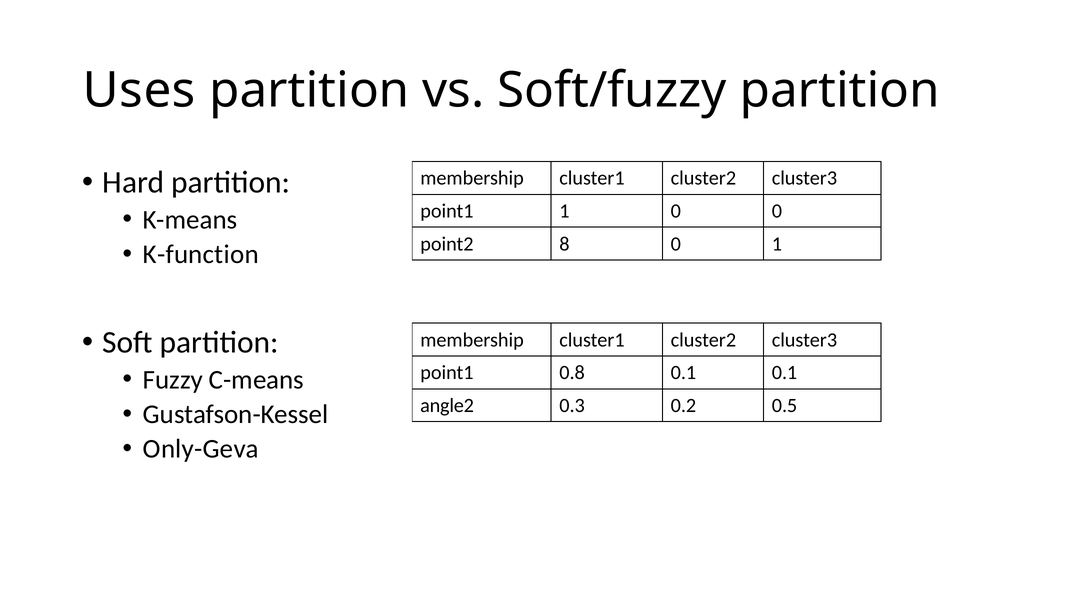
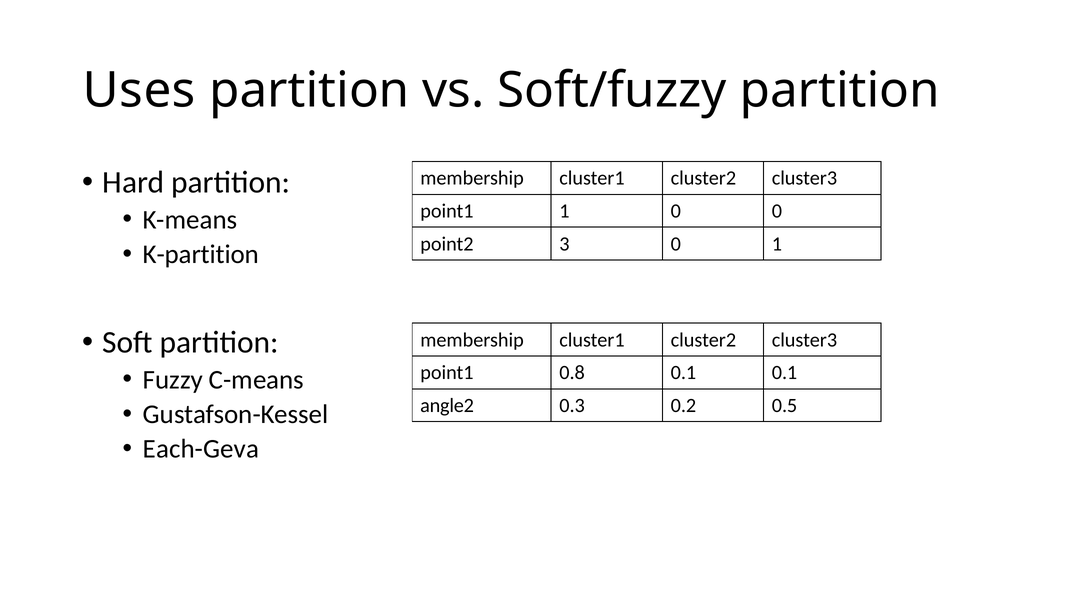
8: 8 -> 3 (564, 244)
K-function: K-function -> K-partition (201, 254)
Only-Geva: Only-Geva -> Each-Geva (201, 449)
